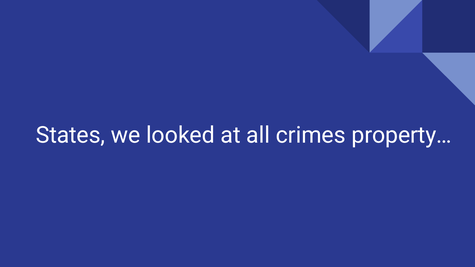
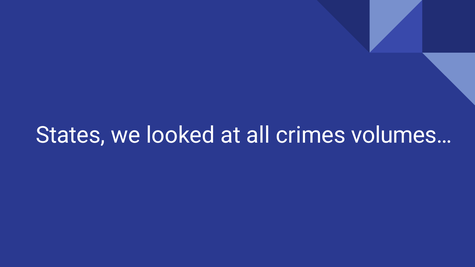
property…: property… -> volumes… (402, 135)
